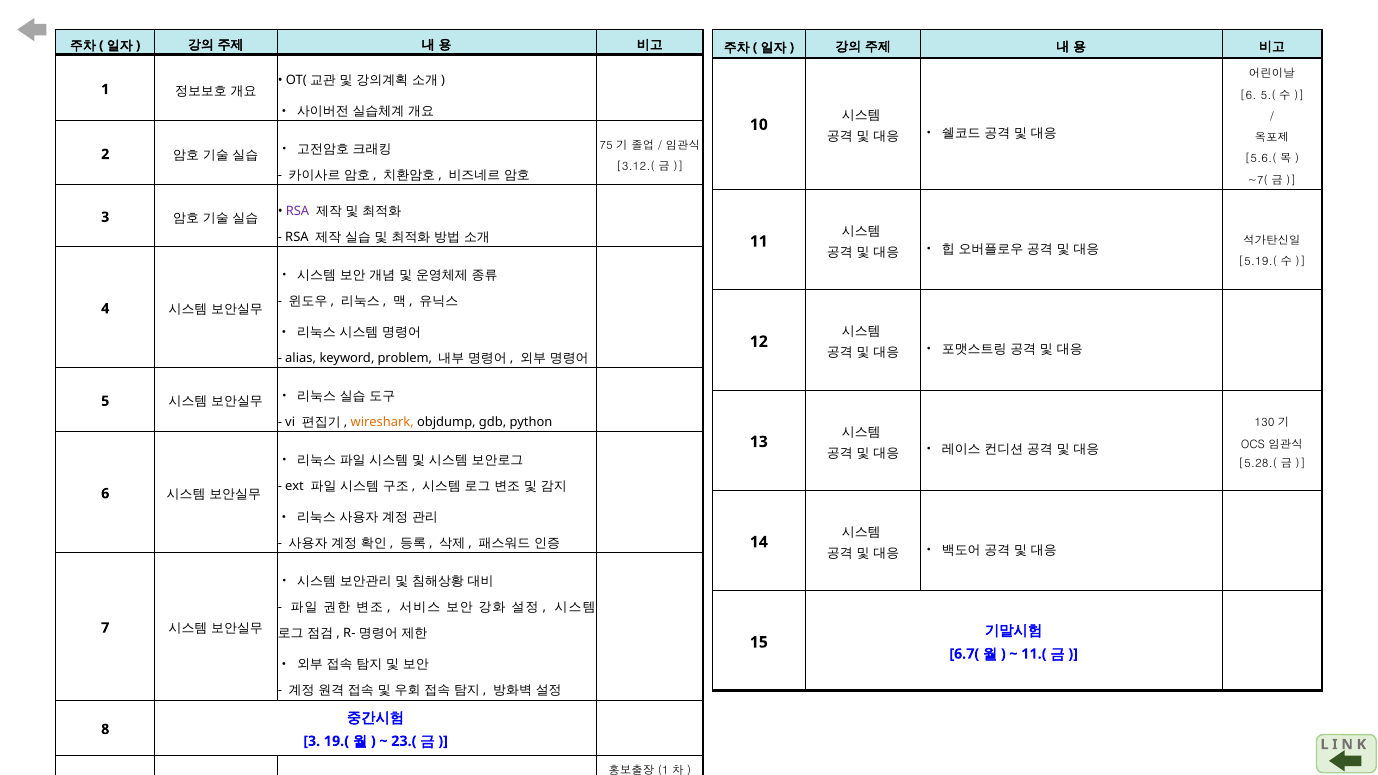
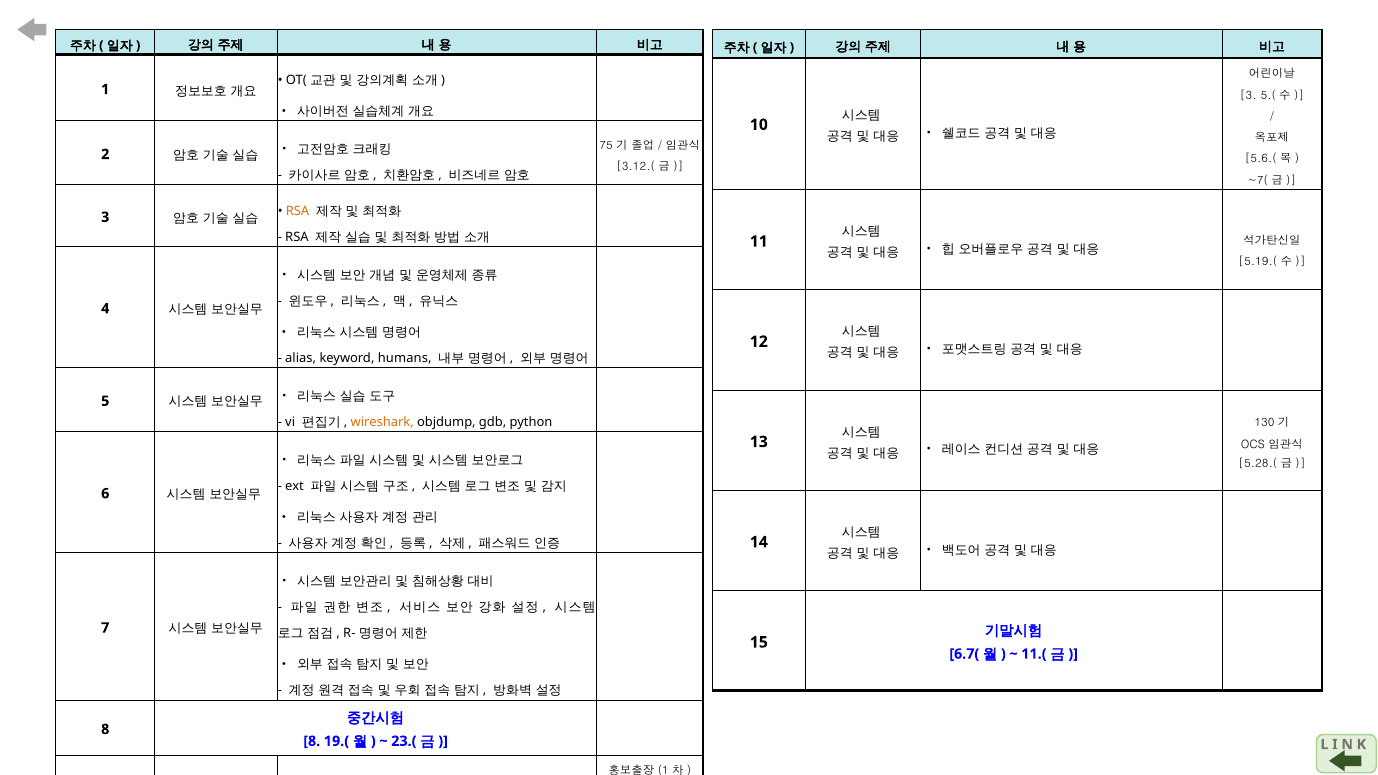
6: 6 -> 3 (1248, 95)
RSA colour: purple -> orange (298, 211)
problem: problem -> humans (405, 358)
3: 3 -> 8 (312, 741)
